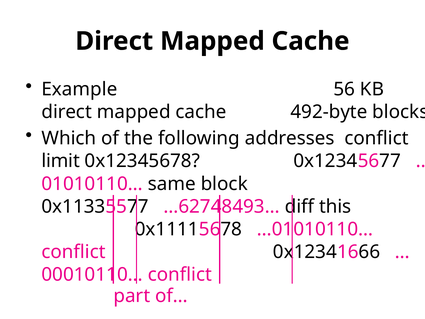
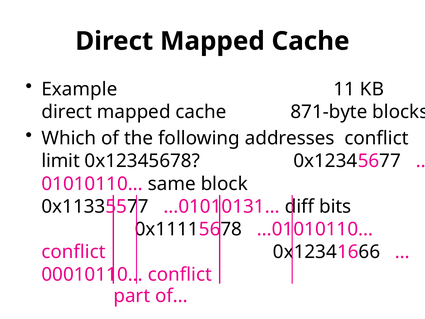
56: 56 -> 11 (344, 89)
492-byte: 492-byte -> 871-byte (329, 112)
…62748493…: …62748493… -> …01010131… (222, 206)
this: this -> bits (335, 206)
